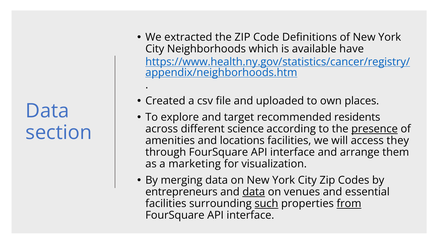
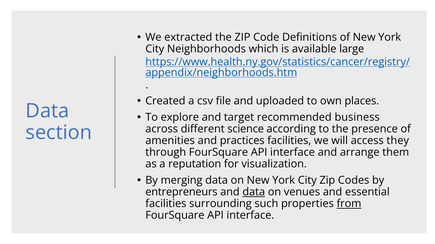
have: have -> large (352, 49)
residents: residents -> business (357, 118)
presence underline: present -> none (375, 129)
locations: locations -> practices (242, 141)
marketing: marketing -> reputation (195, 165)
such underline: present -> none (266, 204)
